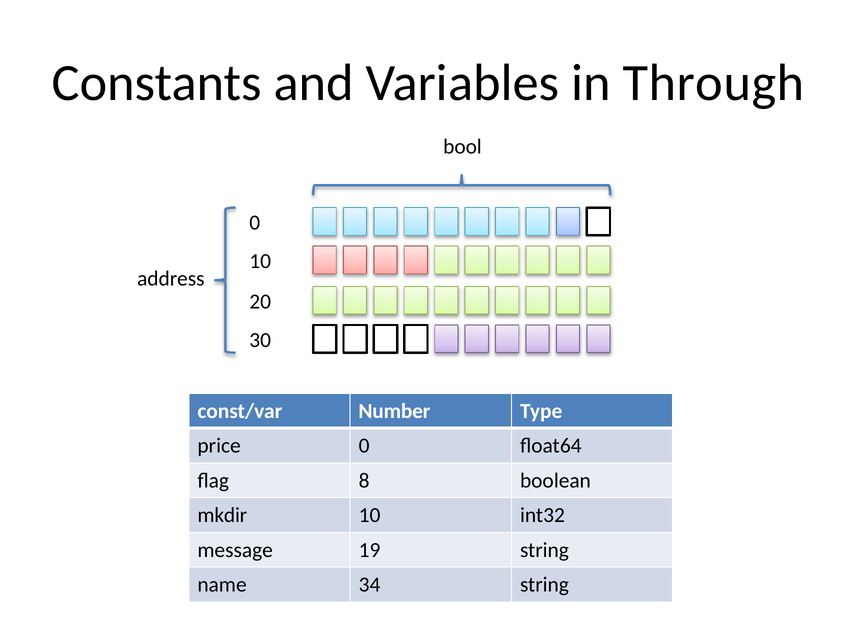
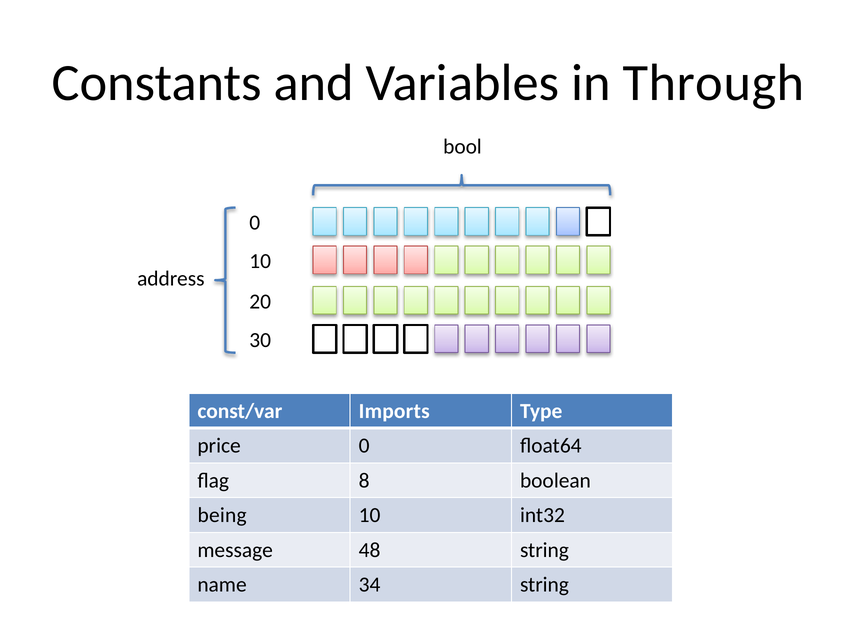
Number: Number -> Imports (394, 411)
mkdir: mkdir -> being (222, 516)
19: 19 -> 48 (370, 550)
